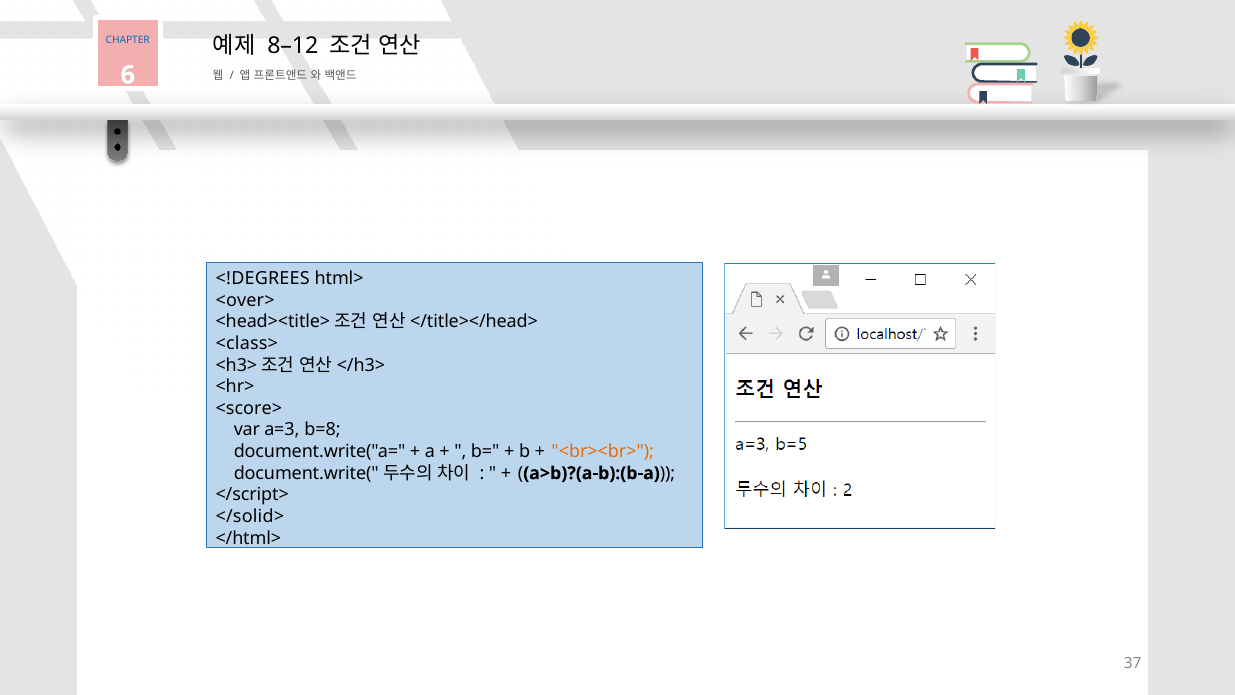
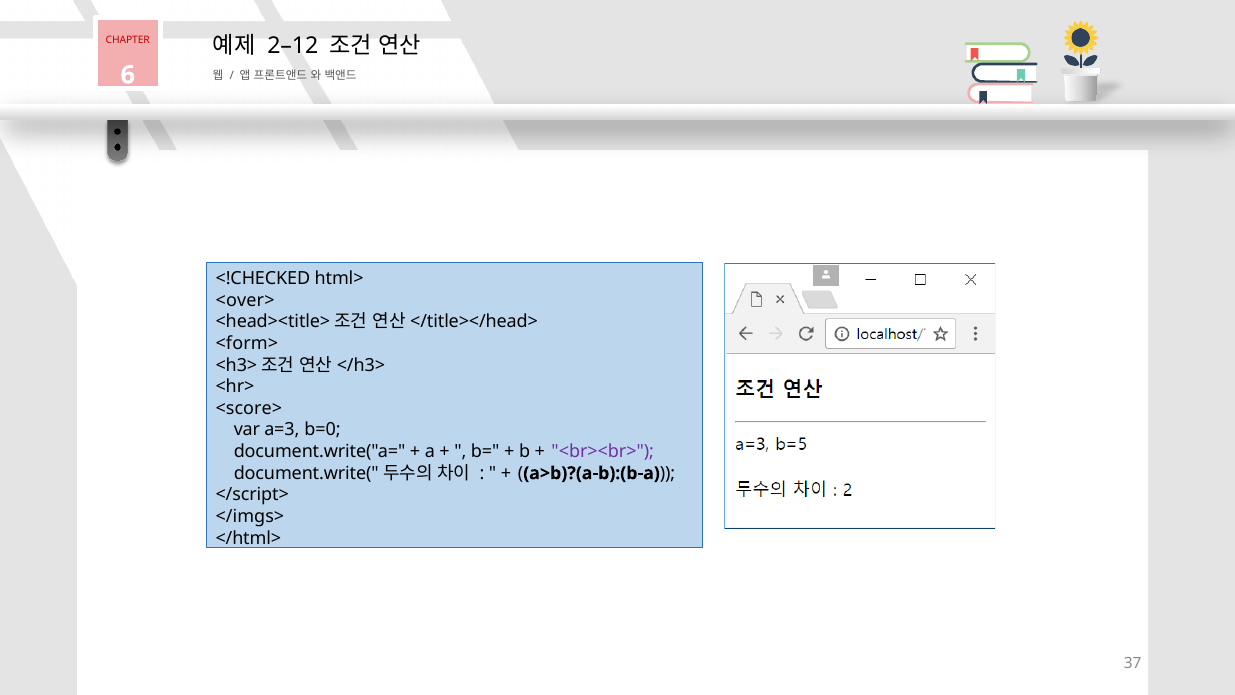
CHAPTER colour: blue -> red (128, 40)
8–12: 8–12 -> 2–12 (293, 46)
<!DEGREES: <!DEGREES -> <!CHECKED (263, 278)
<class>: <class> -> <form> (247, 343)
b=8: b=8 -> b=0 (323, 430)
<br><br> colour: orange -> purple (603, 451)
</solid>: </solid> -> </imgs> (250, 516)
